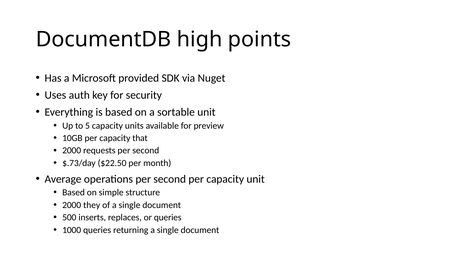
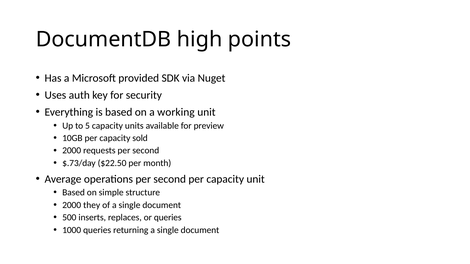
sortable: sortable -> working (176, 112)
that: that -> sold (140, 138)
